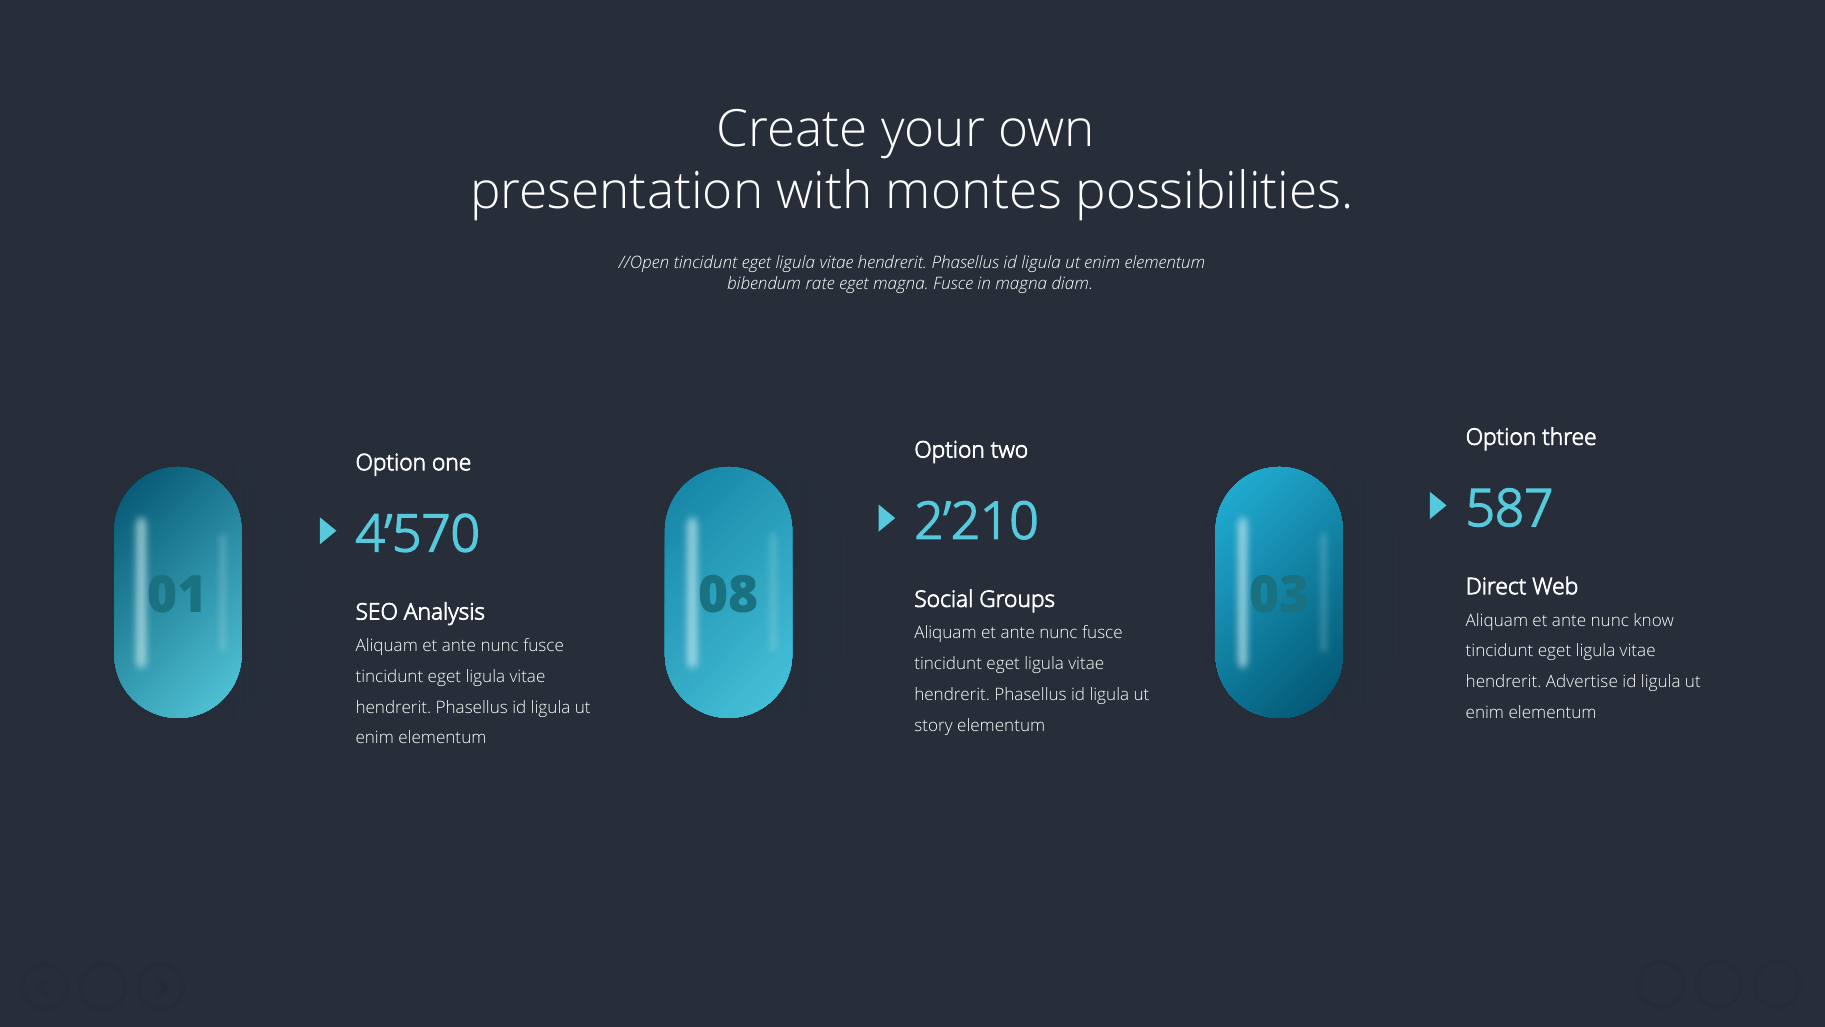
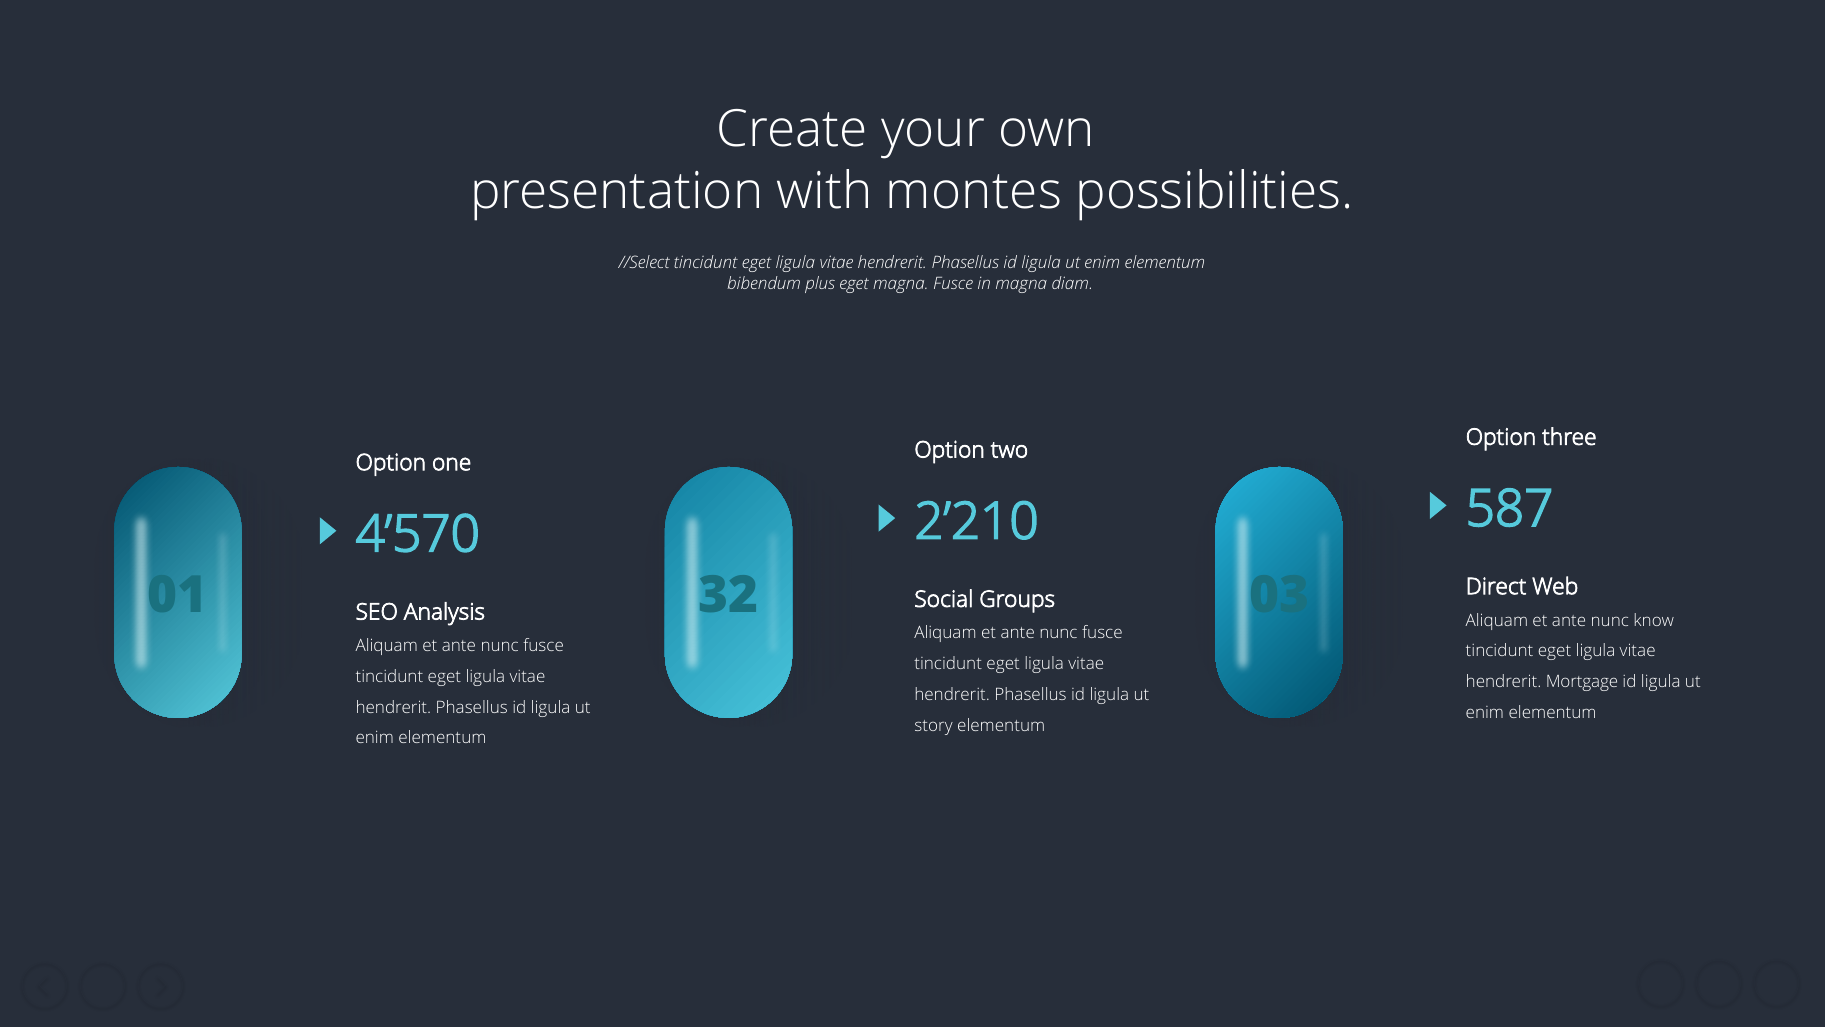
//Open: //Open -> //Select (644, 263)
rate: rate -> plus (820, 283)
08: 08 -> 32 (728, 596)
Advertise: Advertise -> Mortgage (1582, 682)
